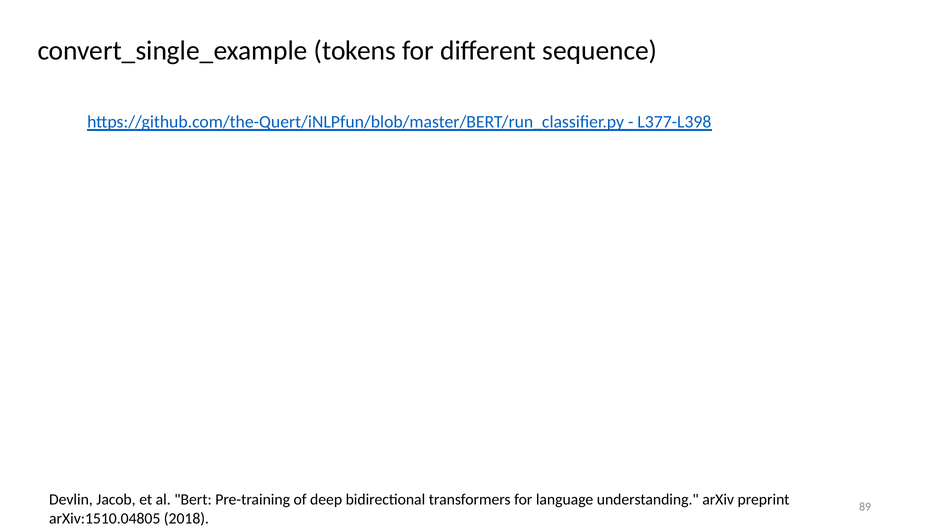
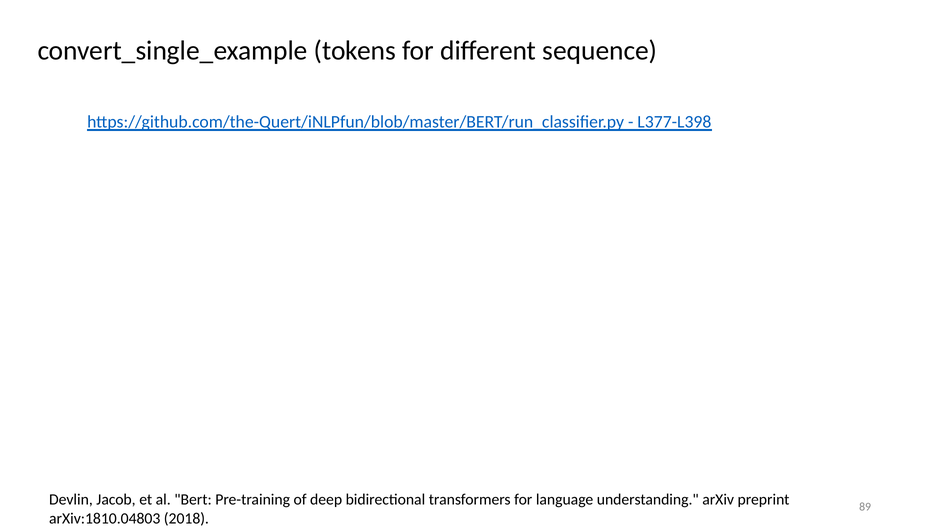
arXiv:1510.04805: arXiv:1510.04805 -> arXiv:1810.04803 (105, 518)
